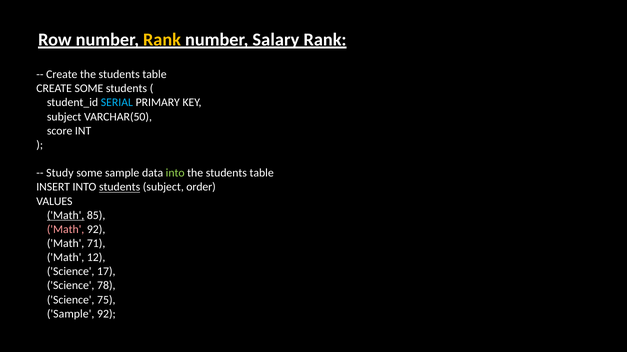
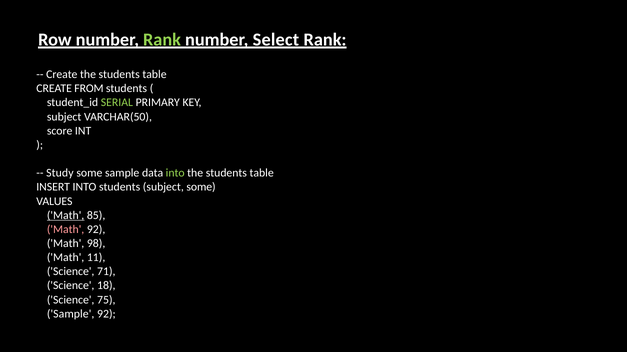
Rank colour: yellow -> light green (162, 40)
Salary: Salary -> Select (276, 40)
CREATE SOME: SOME -> FROM (89, 89)
SERIAL colour: light blue -> light green (117, 103)
students underline: present -> none (120, 187)
subject order: order -> some (201, 187)
71: 71 -> 98 (96, 244)
12: 12 -> 11 (96, 258)
17: 17 -> 71 (106, 272)
78: 78 -> 18 (106, 286)
